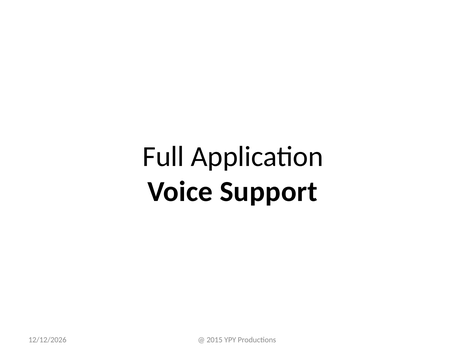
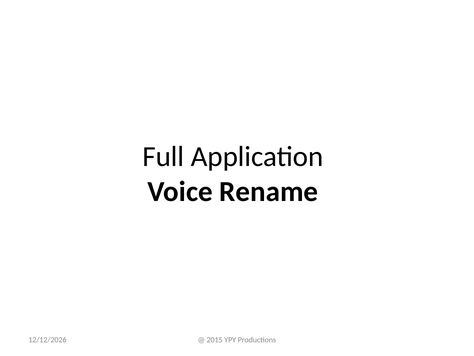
Support: Support -> Rename (269, 191)
